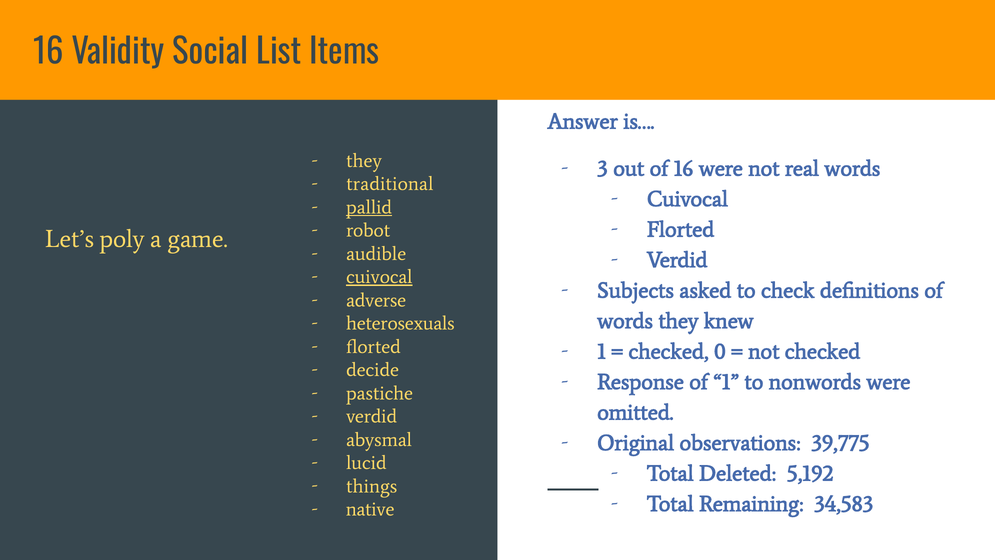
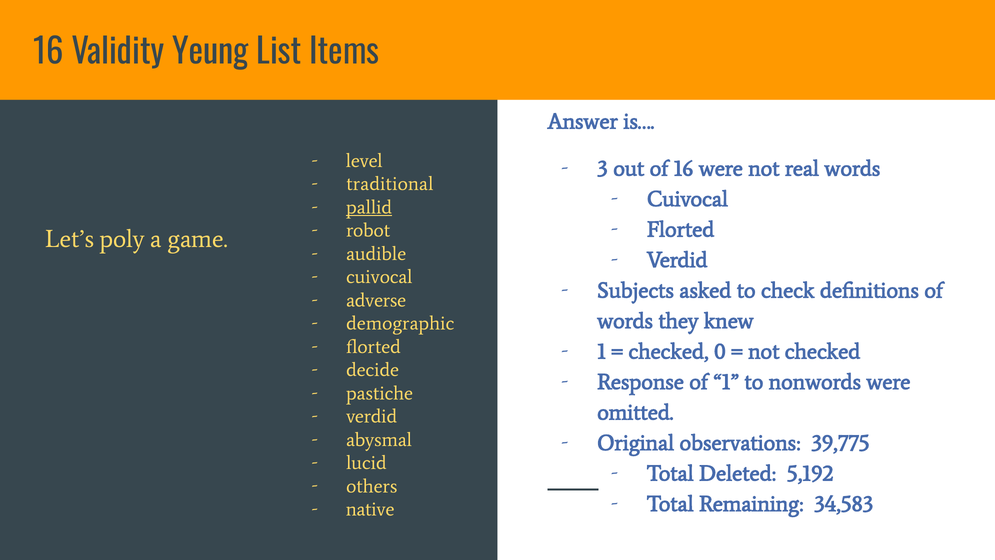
Social: Social -> Yeung (210, 52)
they: they -> level (364, 161)
cuivocal underline: present -> none (379, 277)
heterosexuals: heterosexuals -> demographic (400, 323)
things: things -> others (372, 486)
